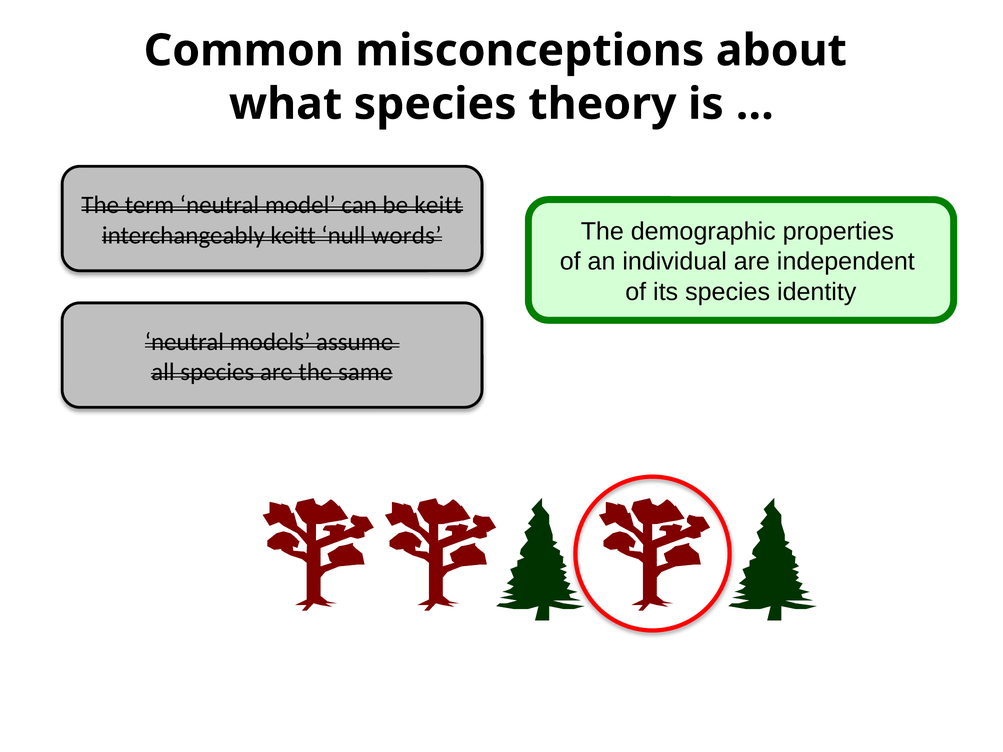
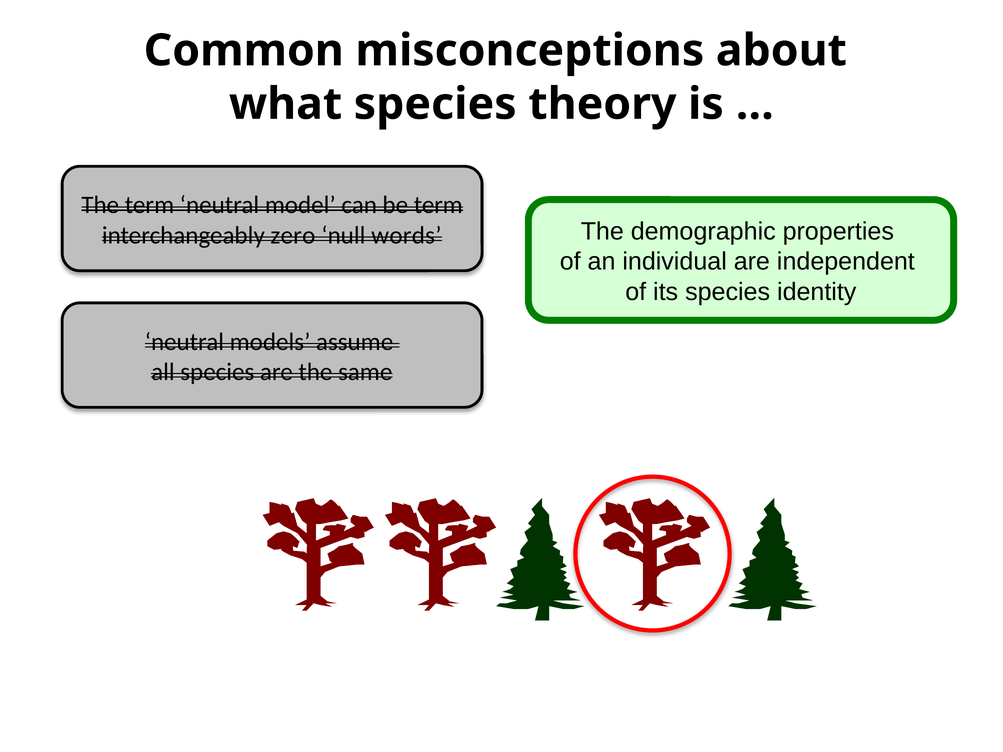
be keitt: keitt -> term (438, 205)
interchangeably keitt: keitt -> zero (293, 235)
